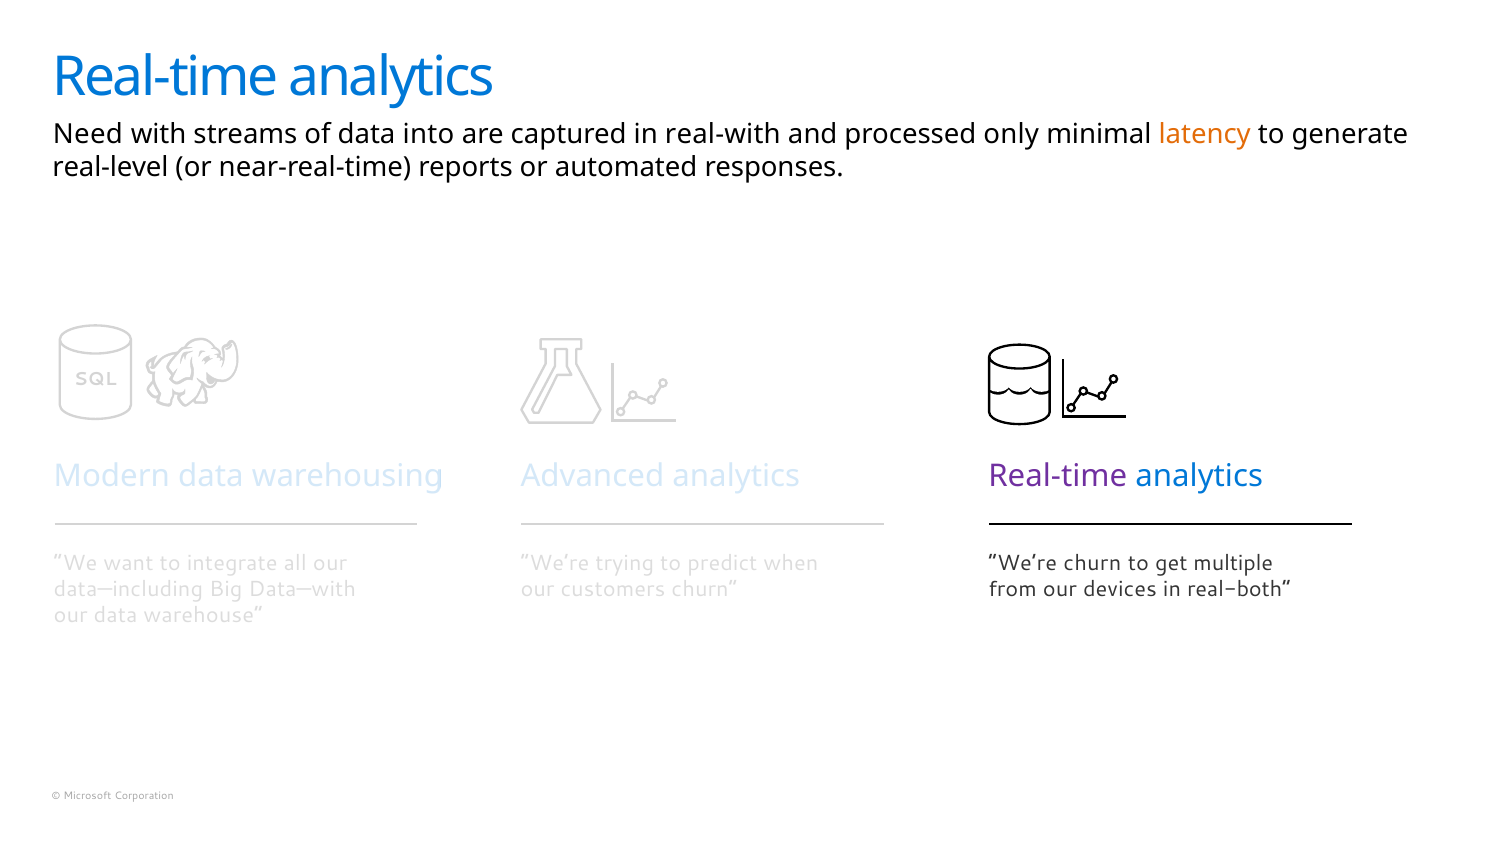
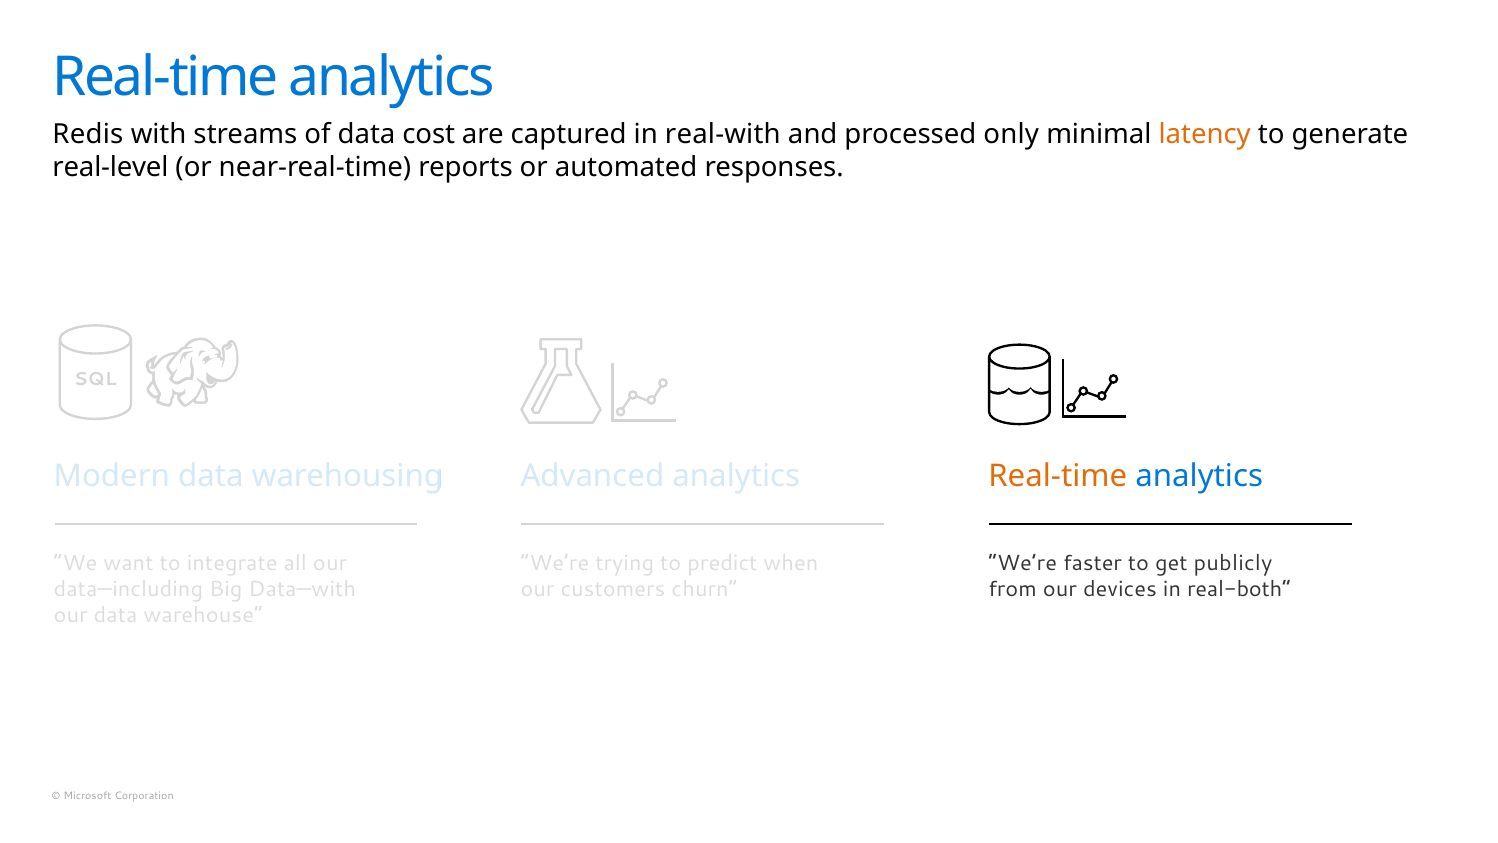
Need: Need -> Redis (88, 134)
into: into -> cost (429, 134)
Real-time colour: purple -> orange (1058, 476)
We’re churn: churn -> faster (1093, 563)
multiple: multiple -> publicly (1233, 563)
